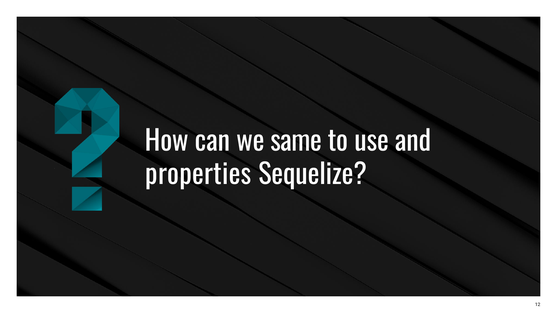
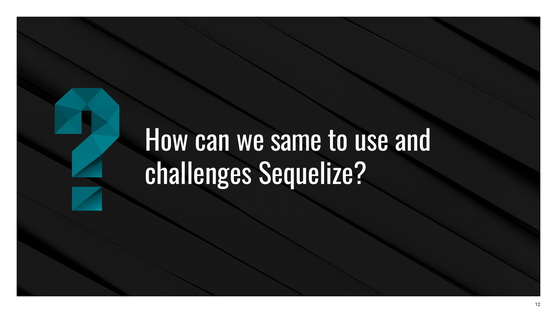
properties: properties -> challenges (198, 175)
